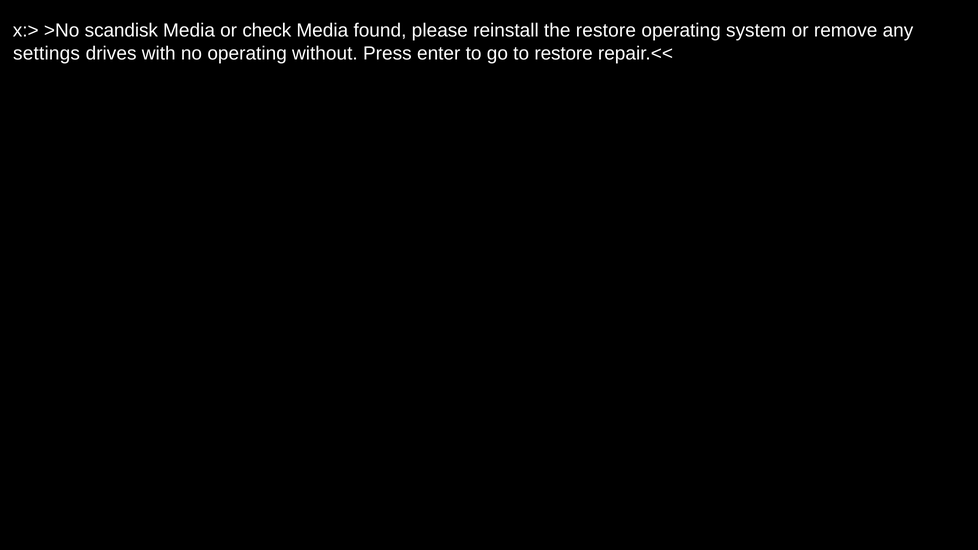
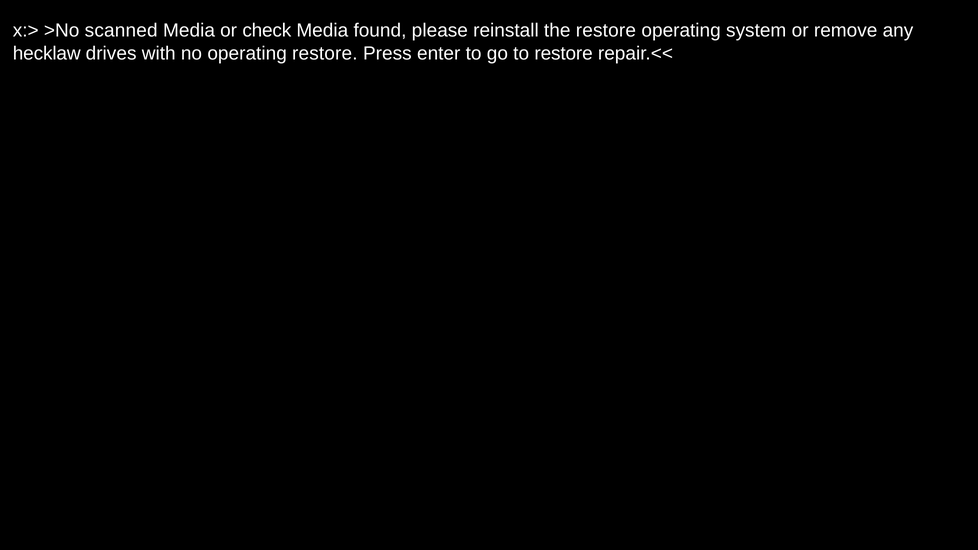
scandisk: scandisk -> scanned (121, 31)
settings: settings -> hecklaw (47, 53)
operating without: without -> restore (325, 53)
